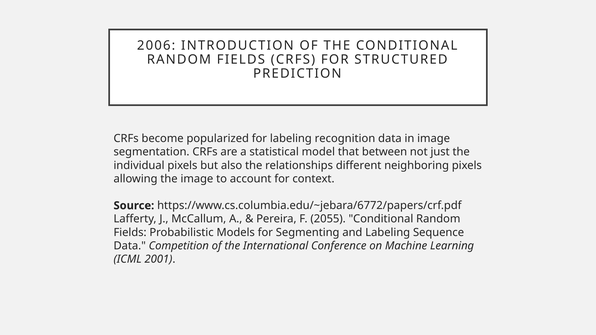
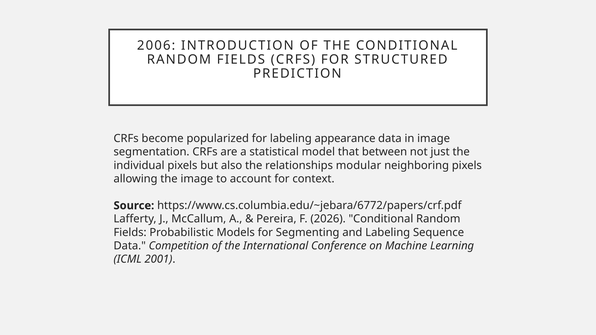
recognition: recognition -> appearance (345, 139)
different: different -> modular (359, 166)
2055: 2055 -> 2026 (328, 219)
